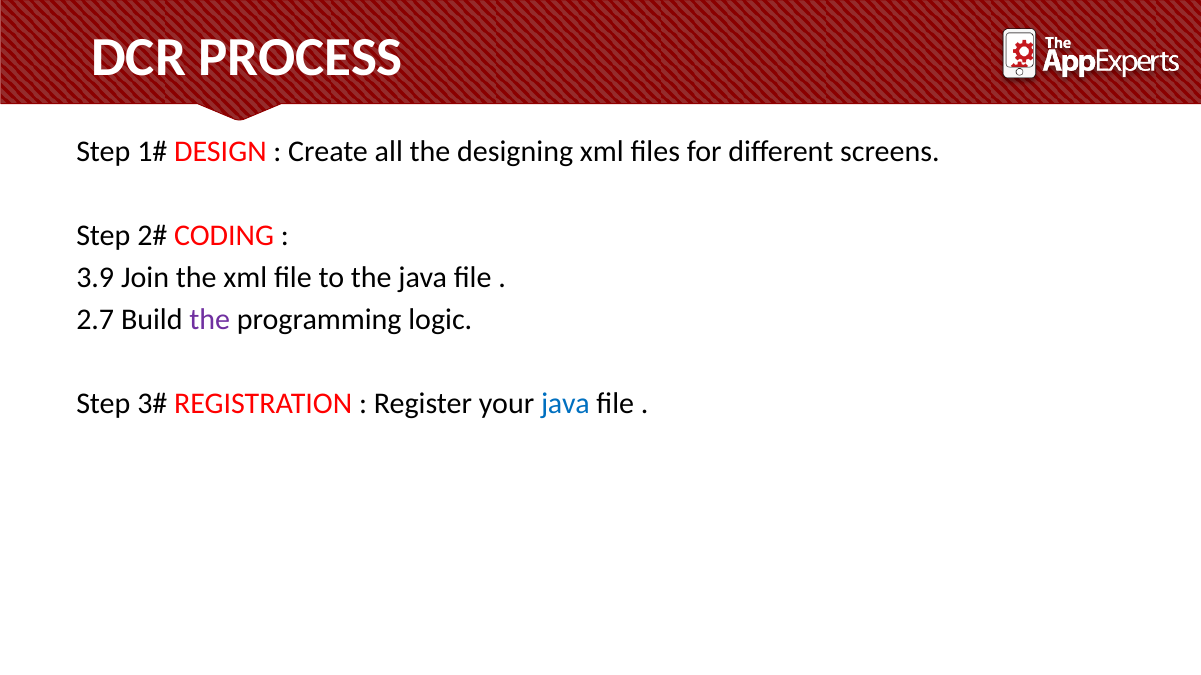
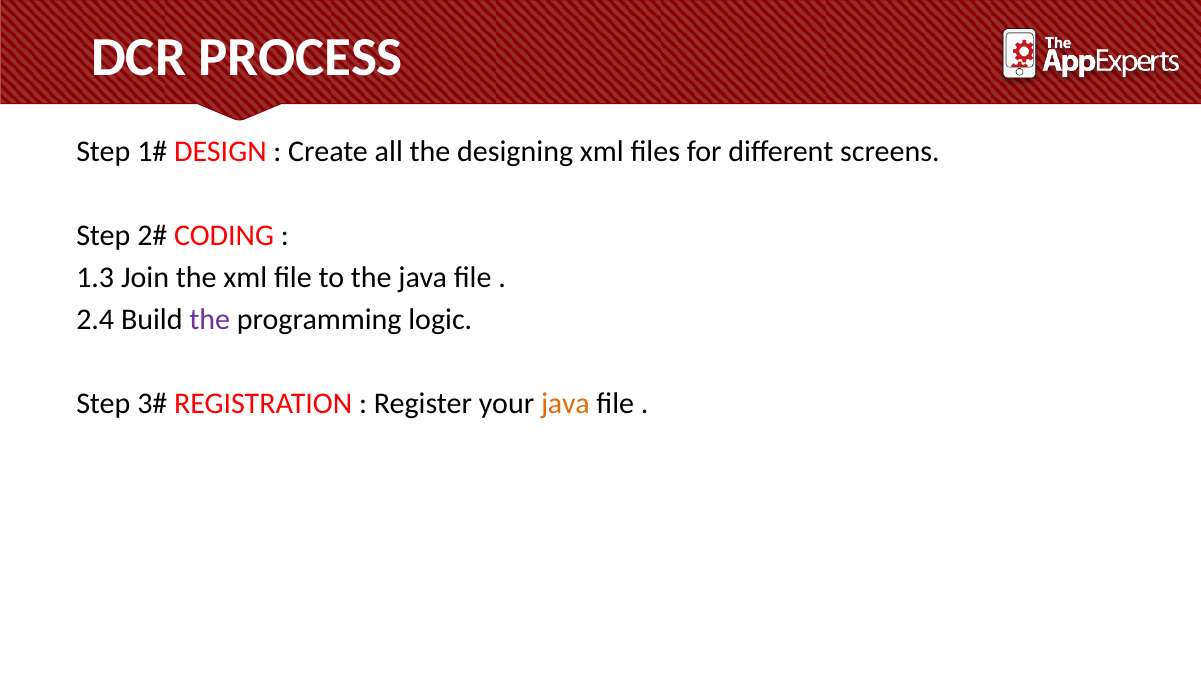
3.9: 3.9 -> 1.3 (95, 278)
2.7: 2.7 -> 2.4 (95, 320)
java colour: blue -> orange (565, 404)
